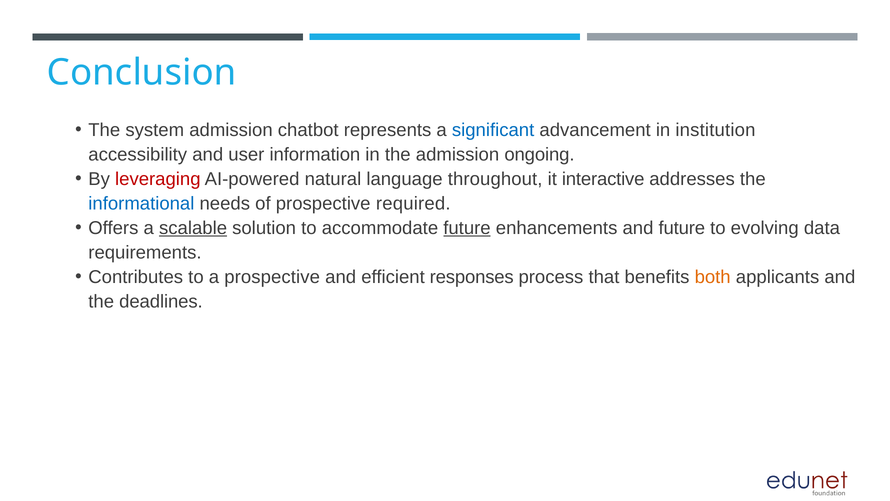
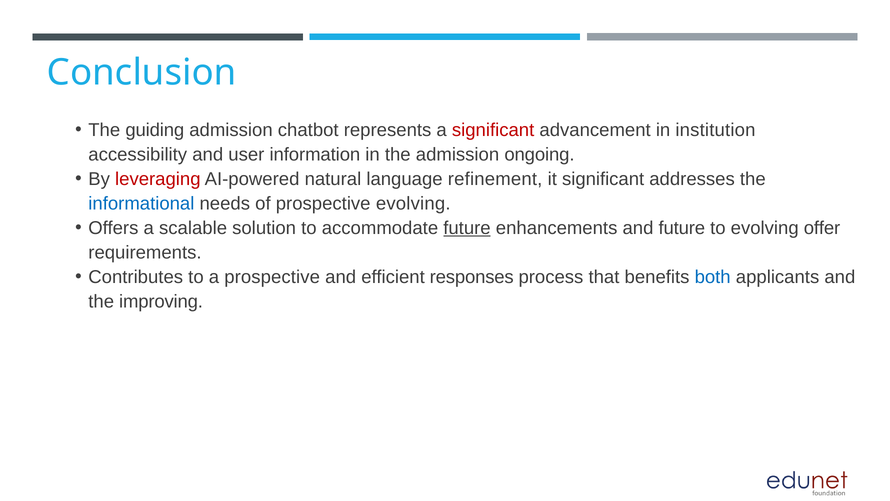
system: system -> guiding (155, 130)
significant colour: blue -> red (493, 130)
throughout: throughout -> refinement (495, 179)
it interactive: interactive -> significant (603, 179)
prospective required: required -> evolving (413, 203)
scalable underline: present -> none (193, 228)
data: data -> offer (822, 228)
both colour: orange -> blue (713, 277)
deadlines: deadlines -> improving (161, 301)
